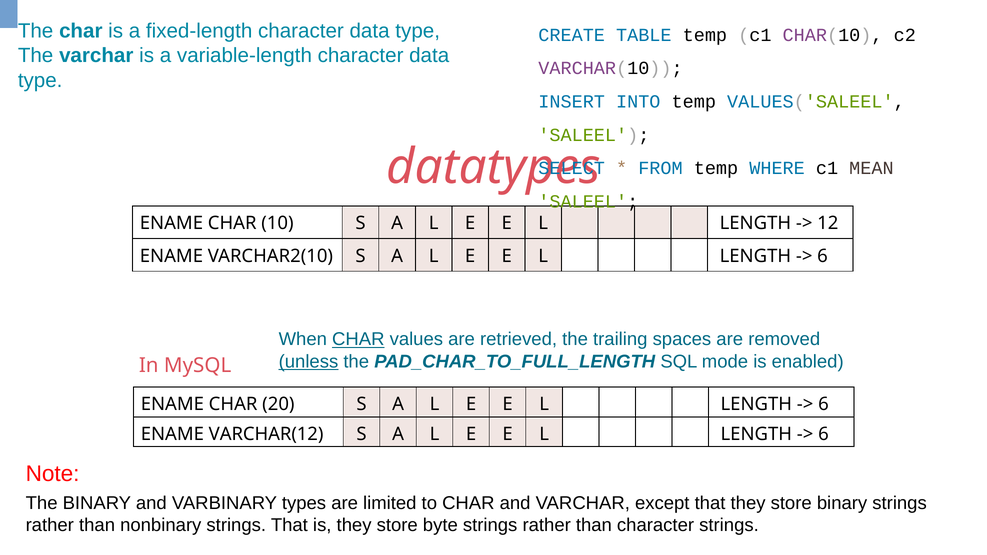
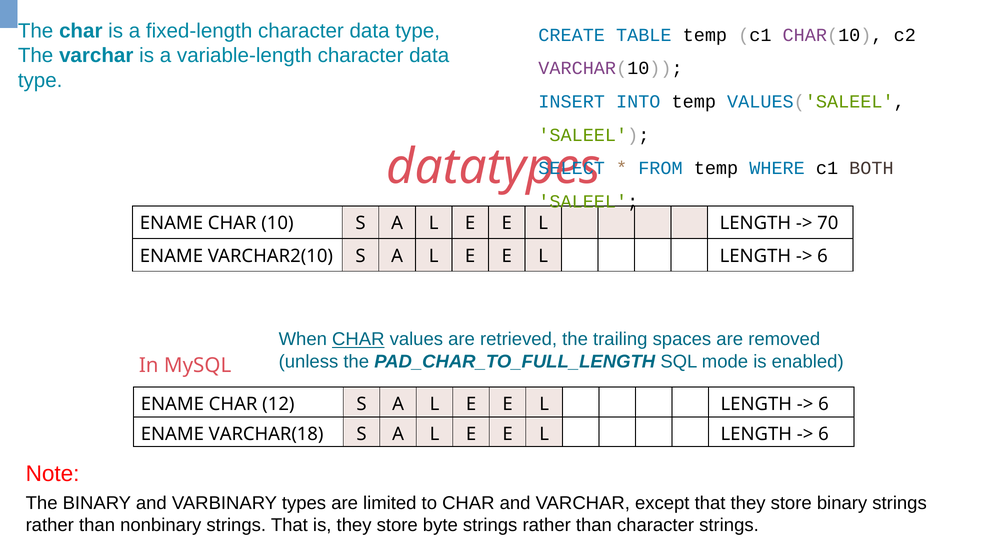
MEAN: MEAN -> BOTH (871, 168)
12: 12 -> 70 (828, 223)
unless underline: present -> none (308, 362)
20: 20 -> 12 (278, 404)
VARCHAR(12: VARCHAR(12 -> VARCHAR(18 (266, 434)
